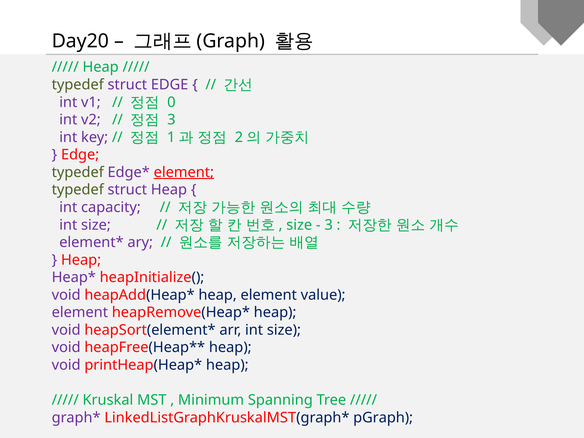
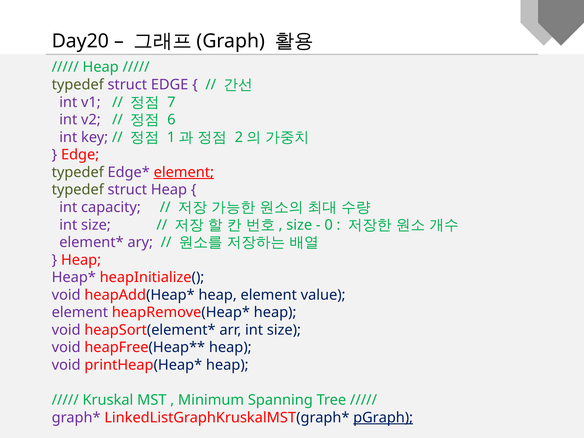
0: 0 -> 7 (171, 102)
3: 3 -> 6 (171, 120)
3: 3 -> 0 (329, 225)
pGraph underline: none -> present (383, 418)
